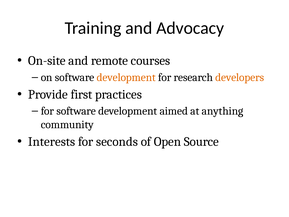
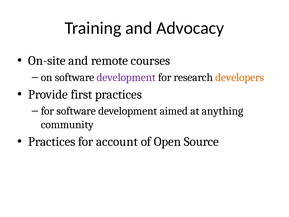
development colour: orange -> purple (126, 77)
Interests: Interests -> Practices (52, 142)
seconds: seconds -> account (117, 142)
